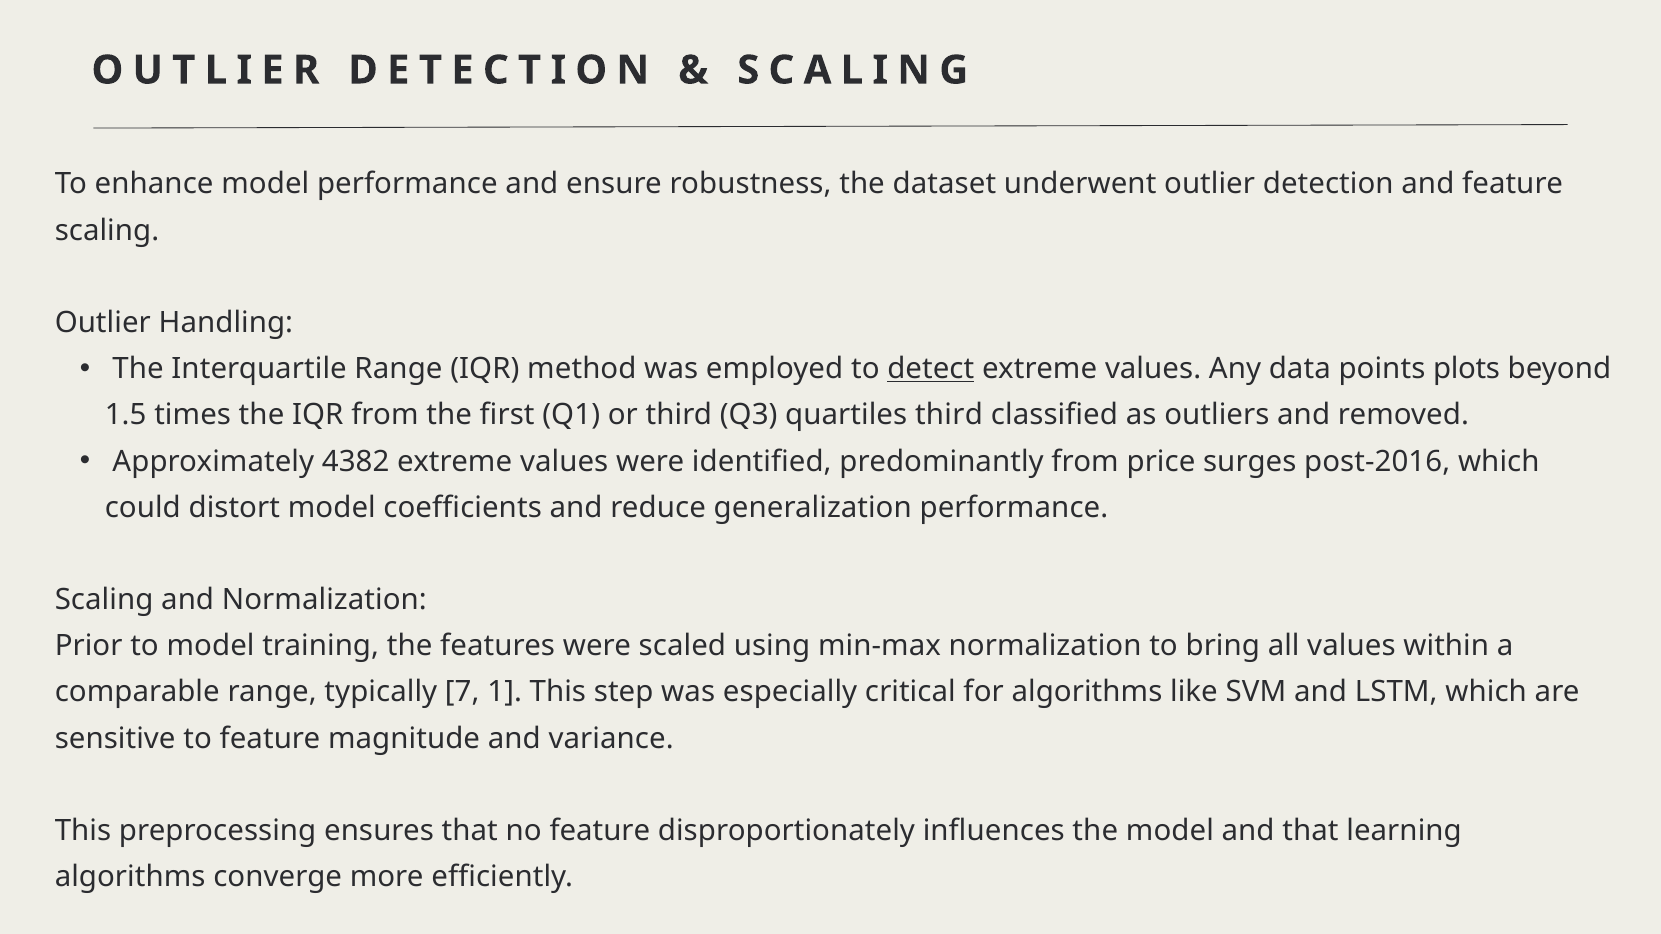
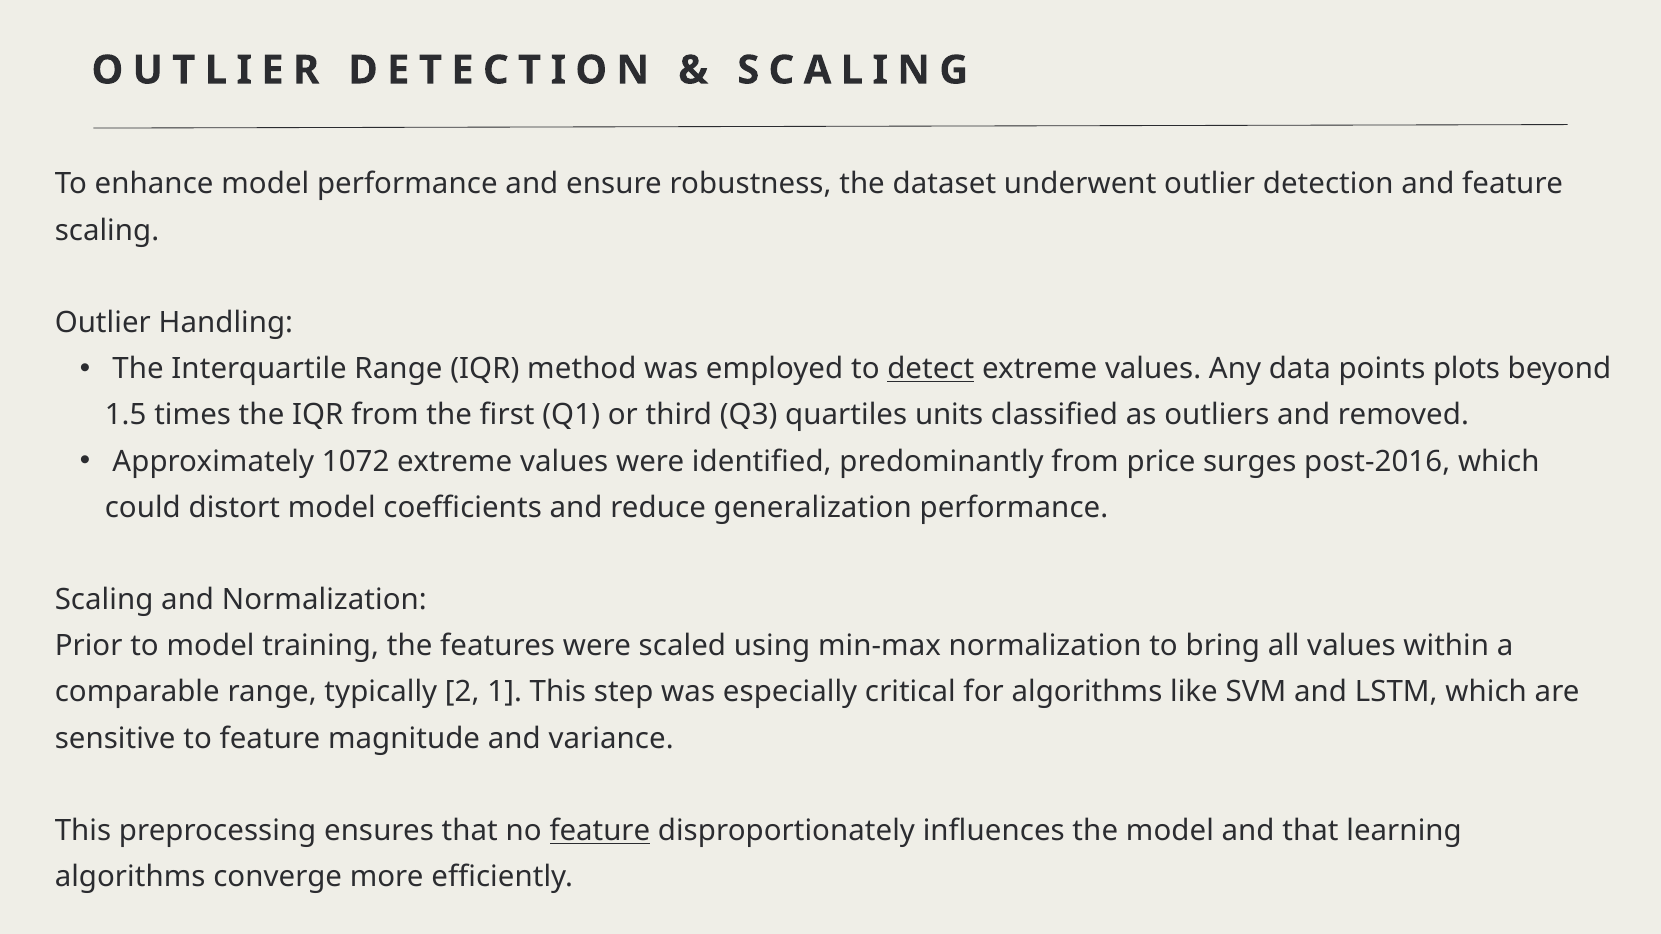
quartiles third: third -> units (949, 415)
4382: 4382 -> 1072 (356, 461)
7: 7 -> 2 (462, 692)
feature underline: none -> present (600, 831)
